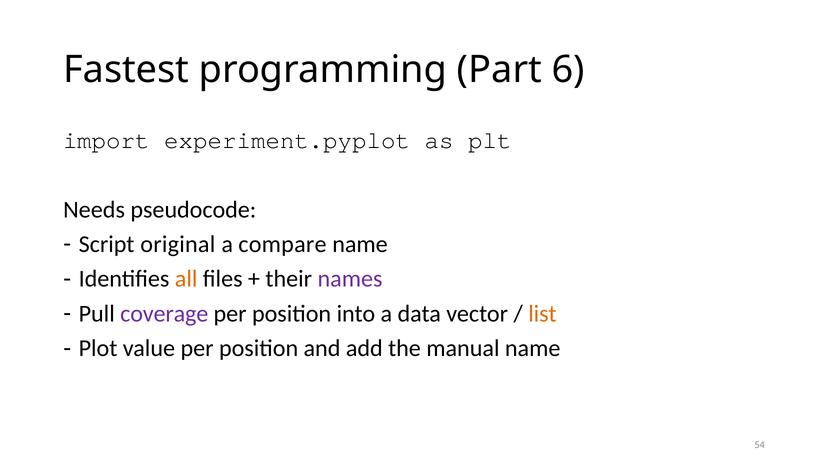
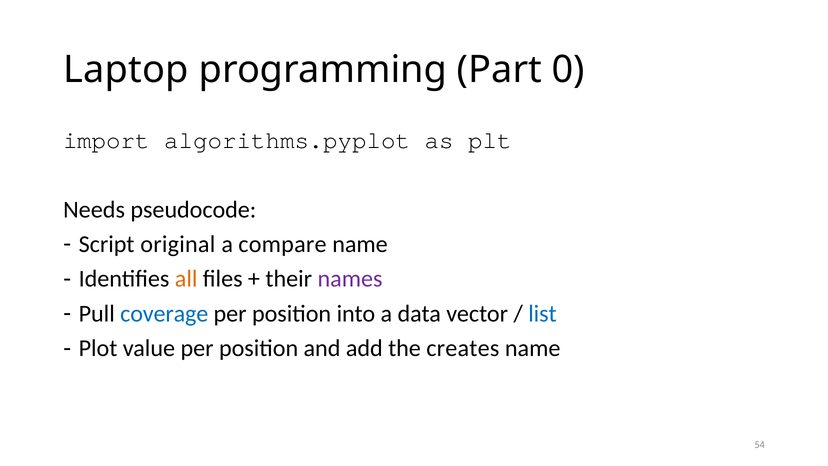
Fastest: Fastest -> Laptop (126, 70)
6: 6 -> 0 (568, 70)
experiment.pyplot: experiment.pyplot -> algorithms.pyplot (287, 140)
coverage colour: purple -> blue (164, 314)
list colour: orange -> blue (542, 314)
manual: manual -> creates (463, 348)
